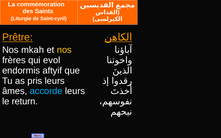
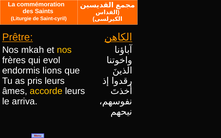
aftyif: aftyif -> lions (52, 71)
accorde colour: light blue -> yellow (46, 91)
return: return -> arriva (25, 101)
